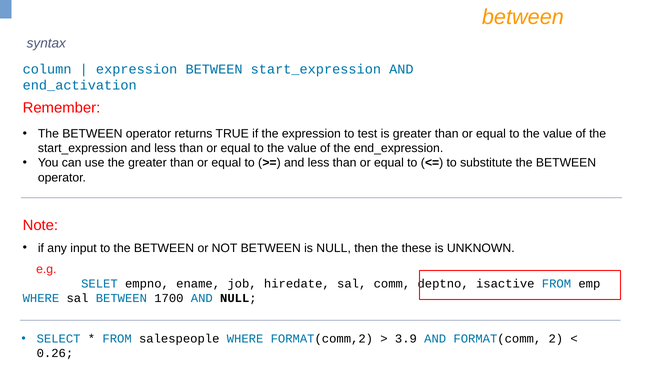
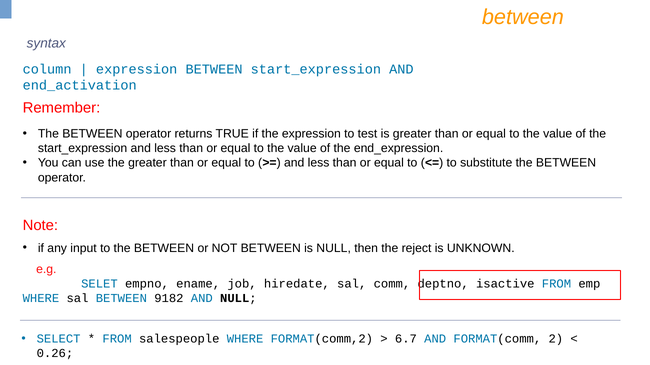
these: these -> reject (417, 248)
1700: 1700 -> 9182 (169, 299)
3.9: 3.9 -> 6.7 (406, 339)
